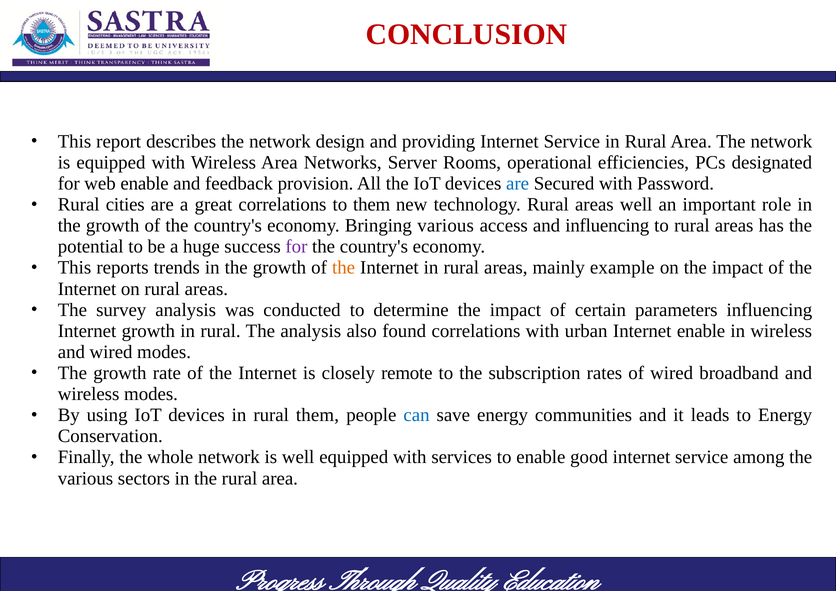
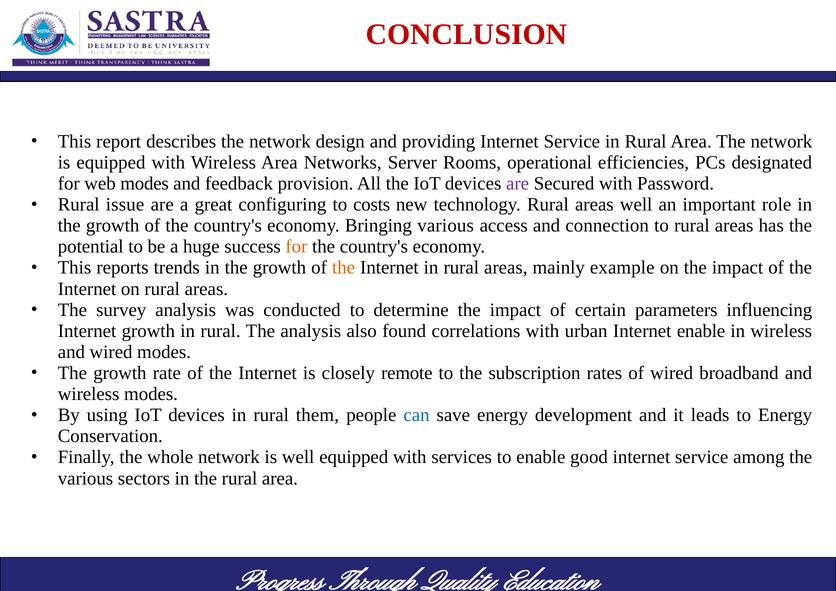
web enable: enable -> modes (145, 184)
are colour: blue -> purple (518, 184)
cities: cities -> issue (125, 205)
great correlations: correlations -> configuring (282, 205)
to them: them -> costs (372, 205)
and influencing: influencing -> connection (607, 226)
for colour: purple -> orange (296, 247)
communities: communities -> development (583, 415)
